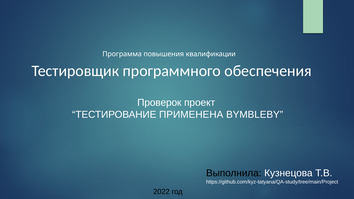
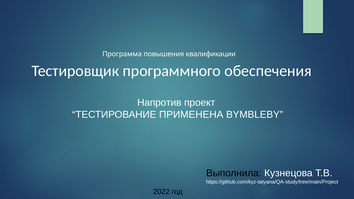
Проверок: Проверок -> Напротив (159, 103)
